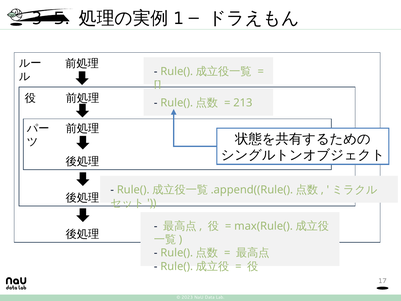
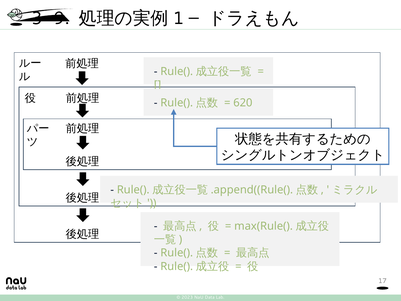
3-5: 3-5 -> 3-9 (51, 18)
213: 213 -> 620 (243, 103)
